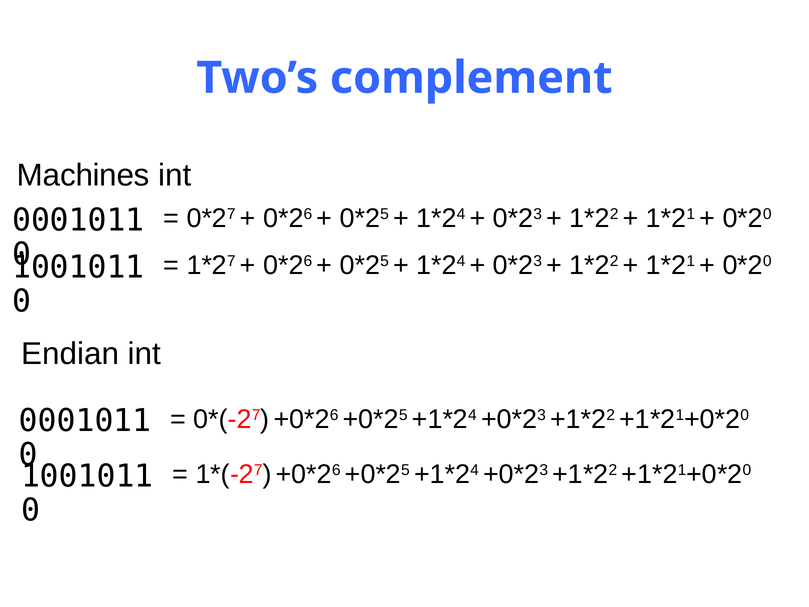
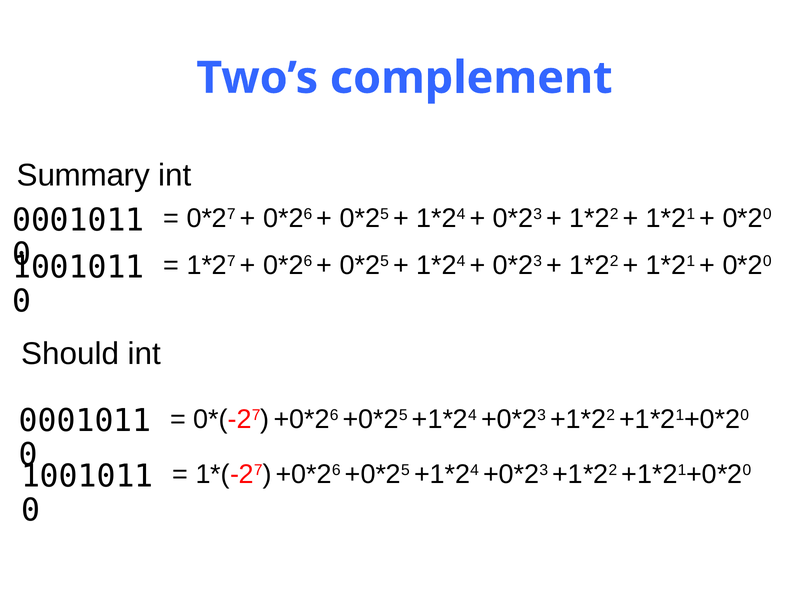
Machines: Machines -> Summary (83, 175)
Endian: Endian -> Should (70, 354)
